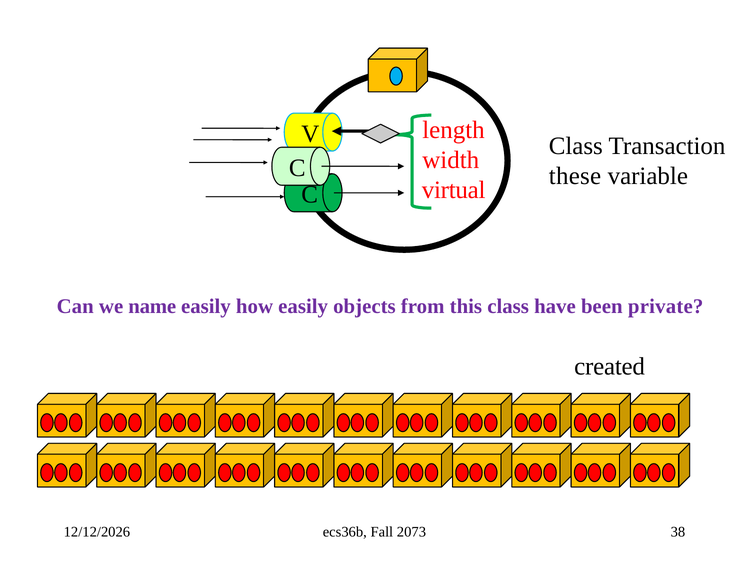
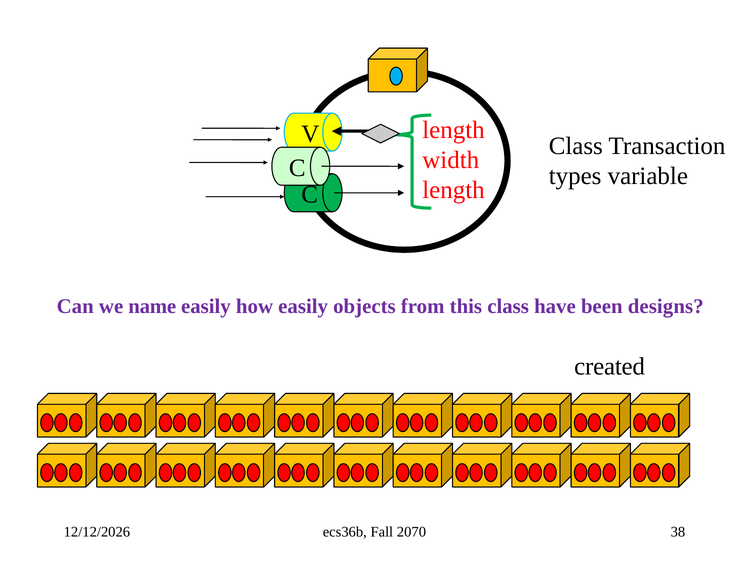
these: these -> types (575, 176)
virtual: virtual -> length (454, 190)
private: private -> designs (666, 306)
2073: 2073 -> 2070 (411, 532)
